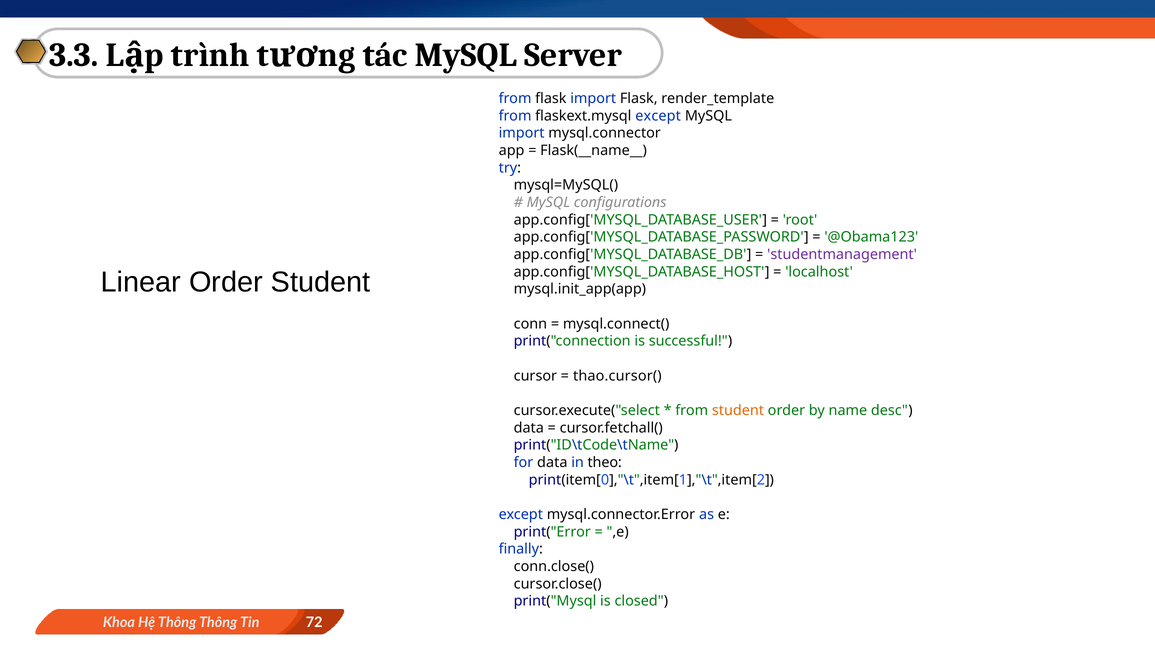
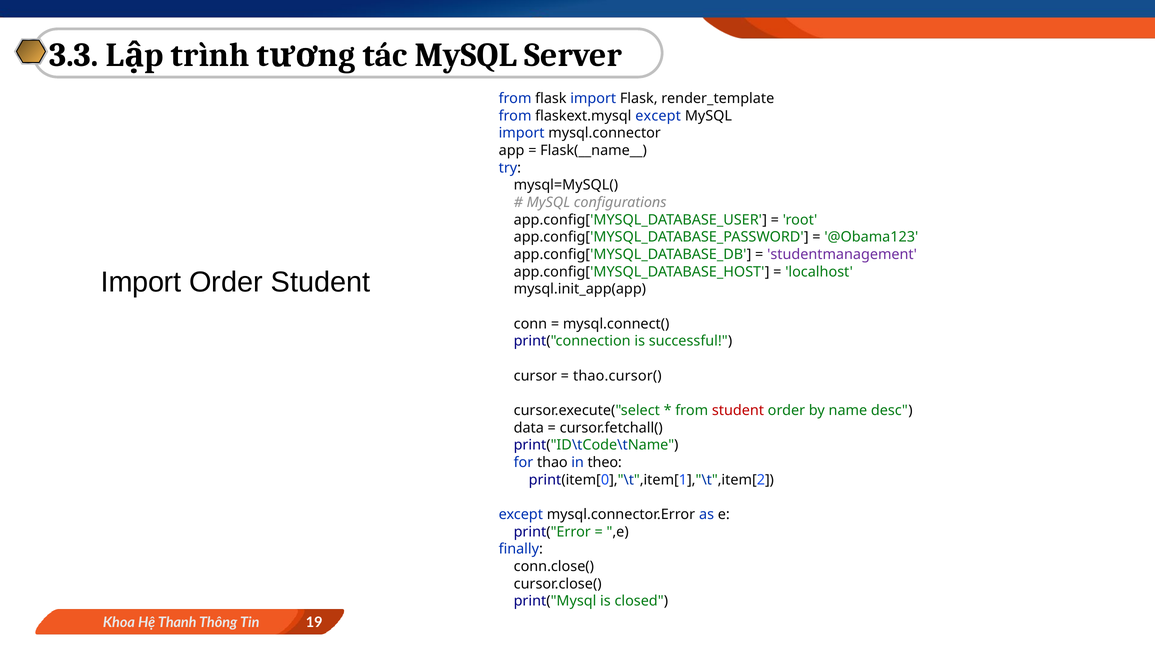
Linear: Linear -> Import (141, 282)
student colour: orange -> red (738, 410)
for data: data -> thao (552, 462)
Hệ Thông: Thông -> Thanh (177, 622)
72: 72 -> 19 (314, 622)
